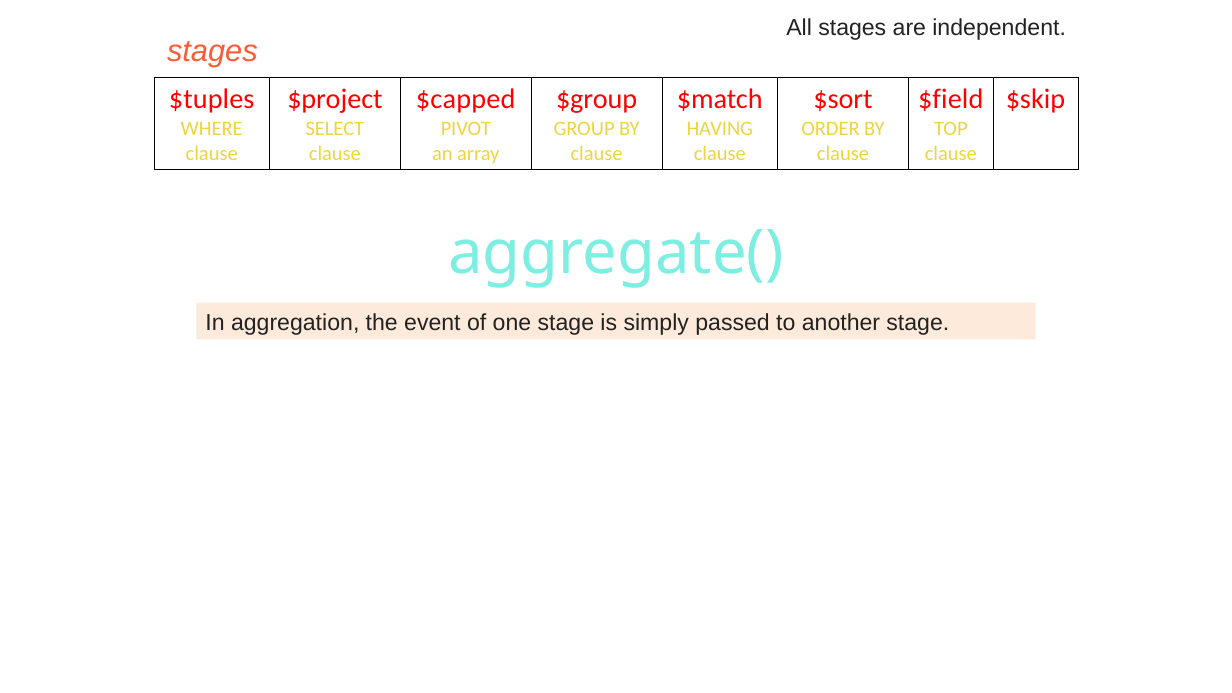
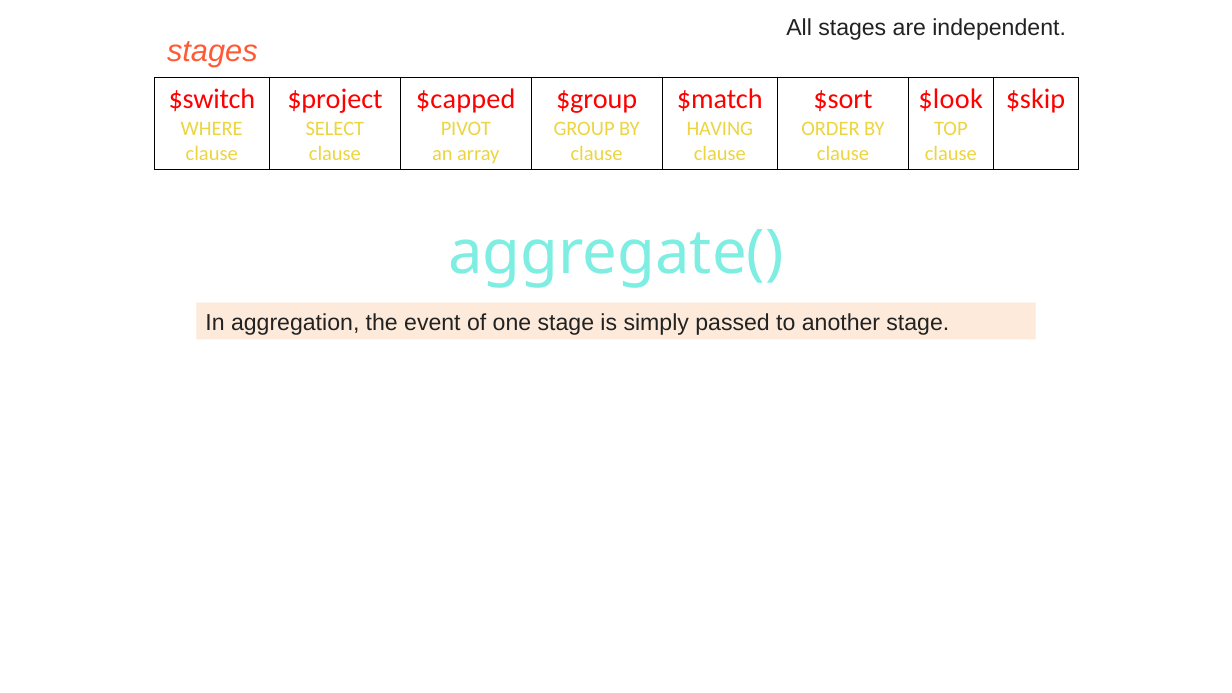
$tuples: $tuples -> $switch (212, 99)
$field: $field -> $look (951, 99)
